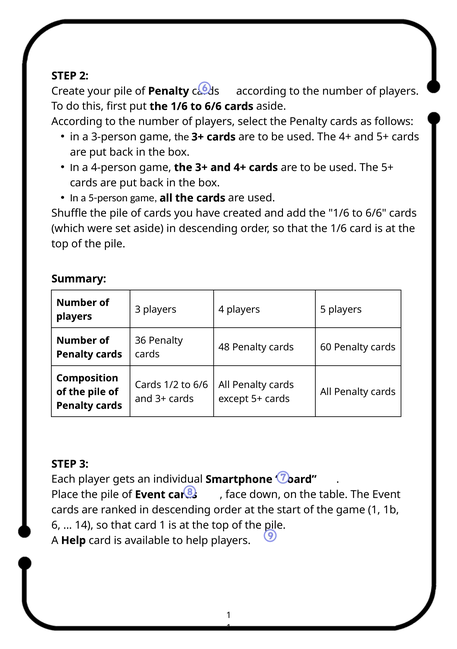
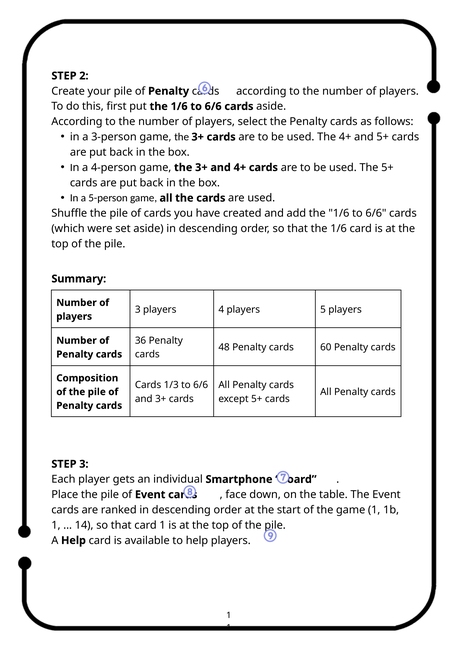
1/2: 1/2 -> 1/3 (171, 385)
6: 6 -> 1 (56, 525)
